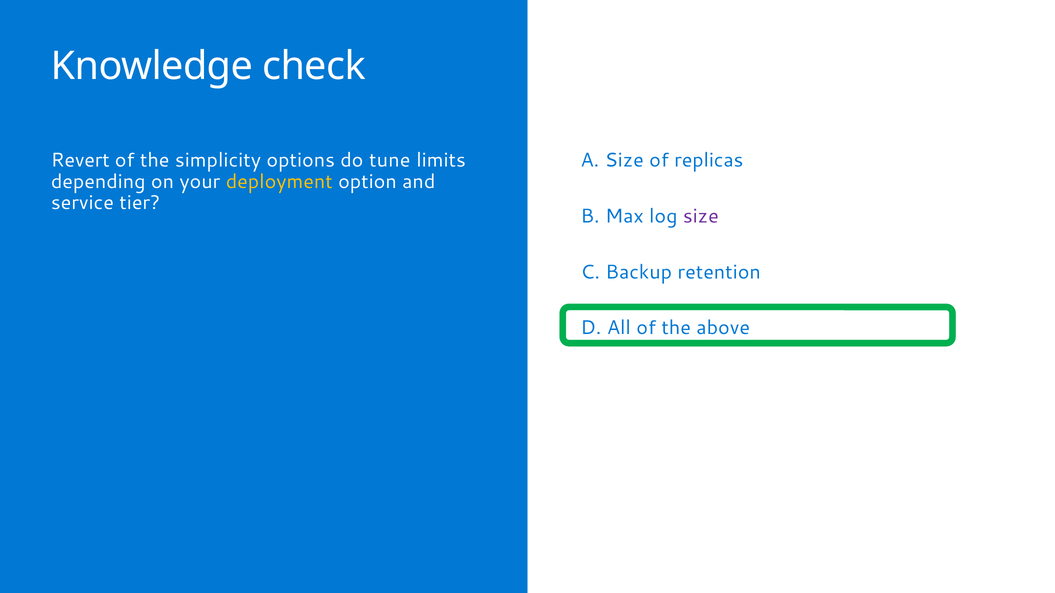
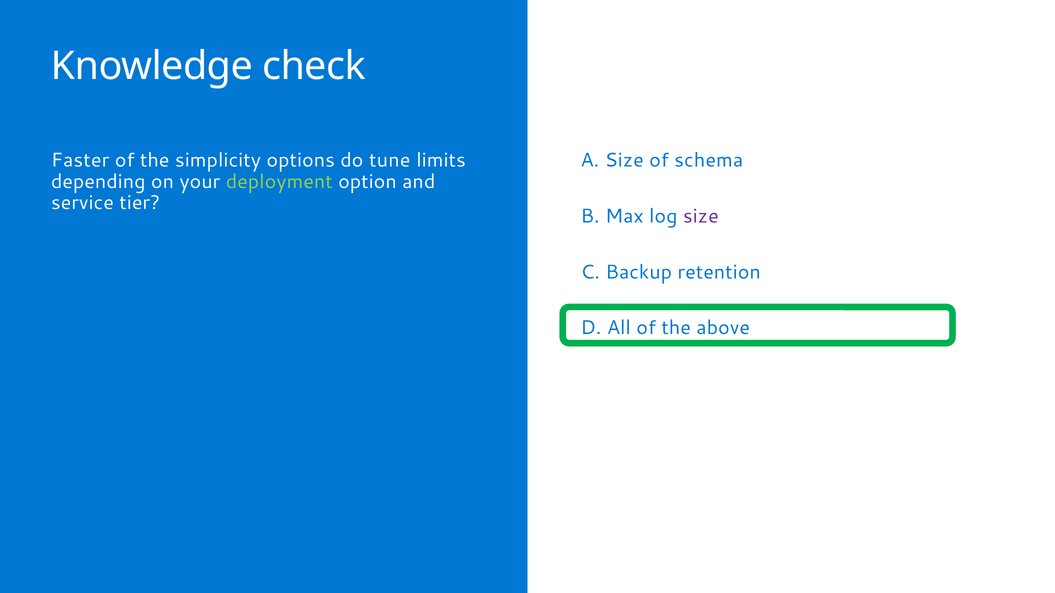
Revert: Revert -> Faster (80, 160)
replicas: replicas -> schema (709, 160)
deployment colour: yellow -> light green (279, 182)
